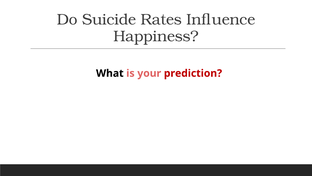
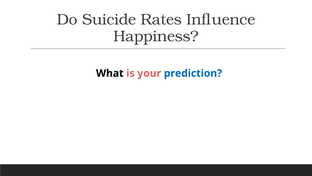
prediction colour: red -> blue (193, 73)
